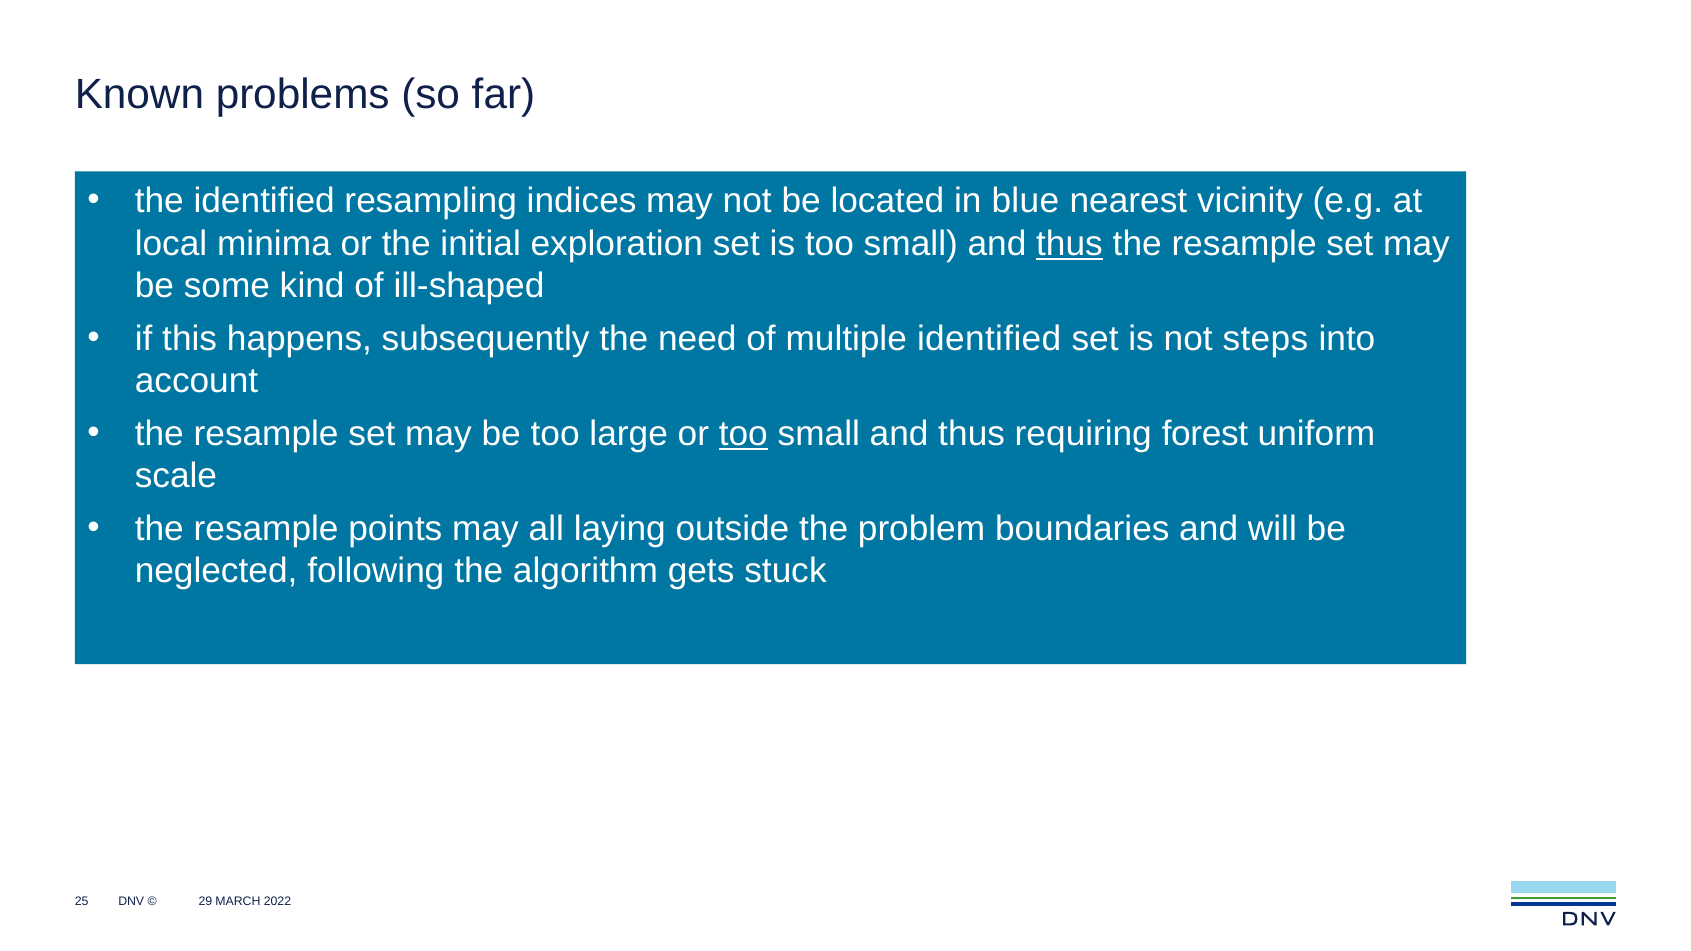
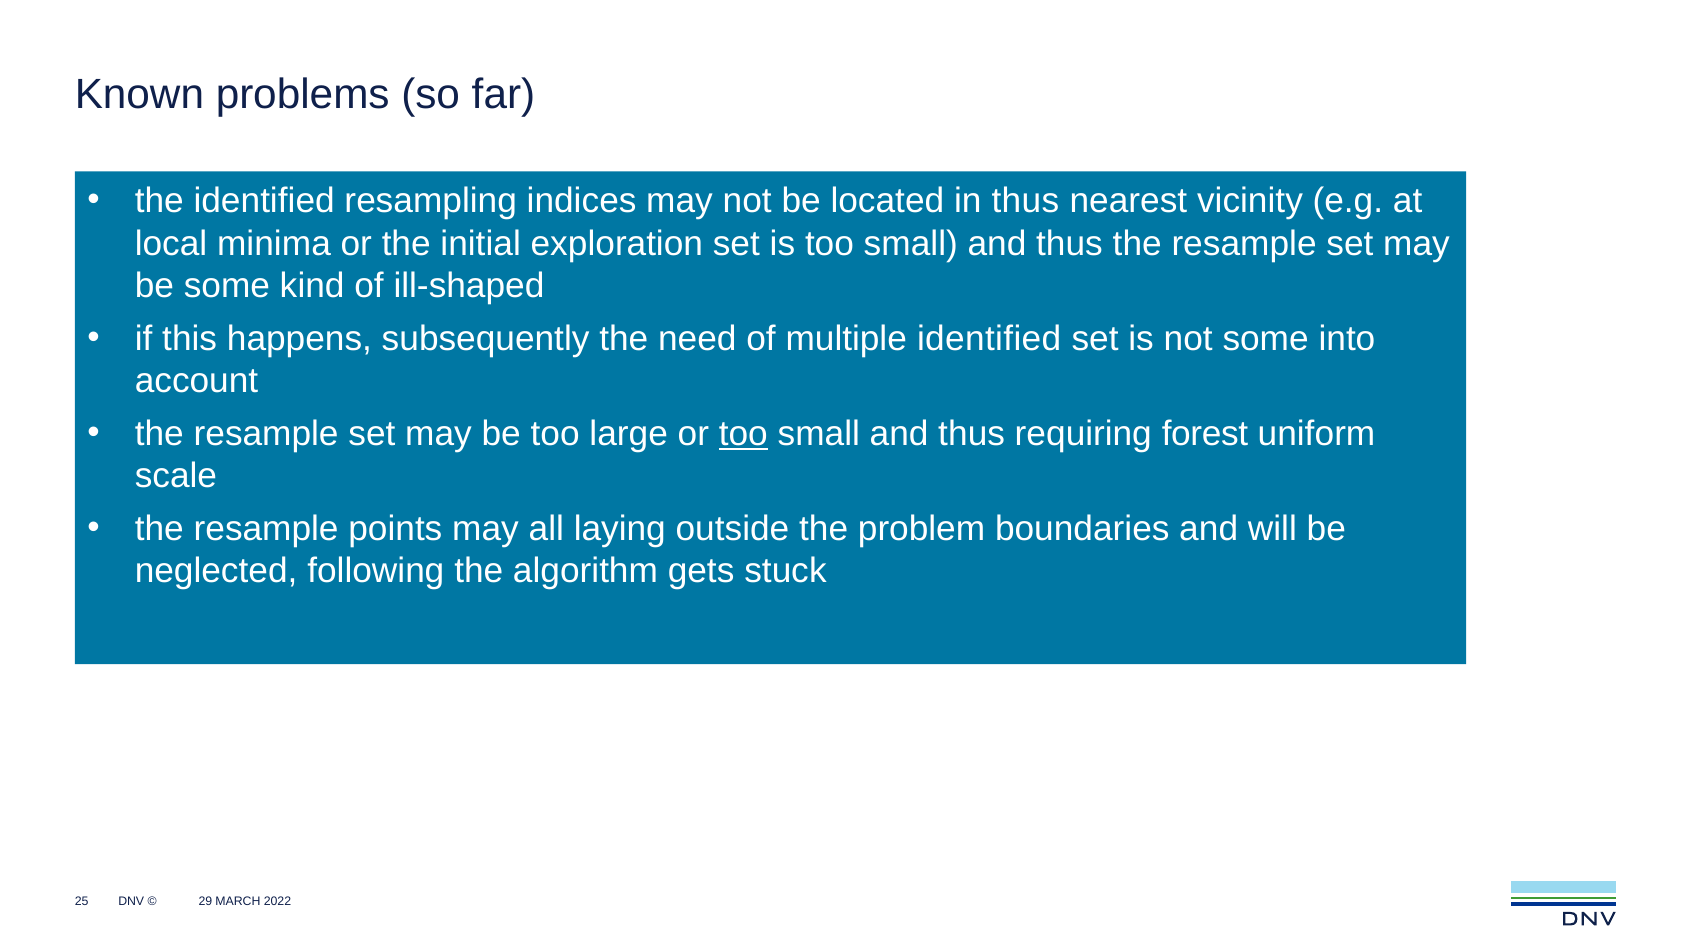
in blue: blue -> thus (1025, 201)
thus underline: present -> none (1070, 244)
not steps: steps -> some (1266, 339)
